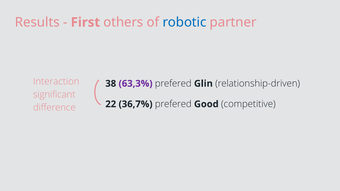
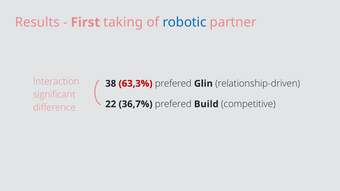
others: others -> taking (123, 22)
63,3% colour: purple -> red (136, 84)
Good: Good -> Build (206, 104)
